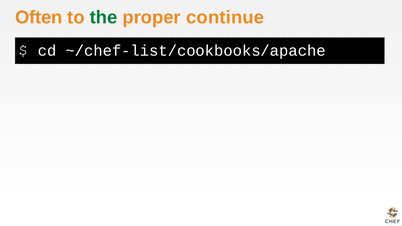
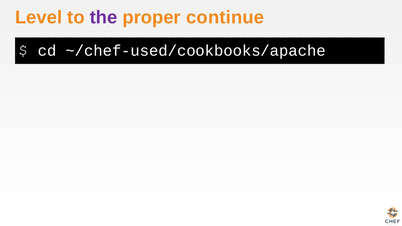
Often: Often -> Level (39, 17)
the colour: green -> purple (104, 17)
~/chef-list/cookbooks/apache: ~/chef-list/cookbooks/apache -> ~/chef-used/cookbooks/apache (196, 51)
